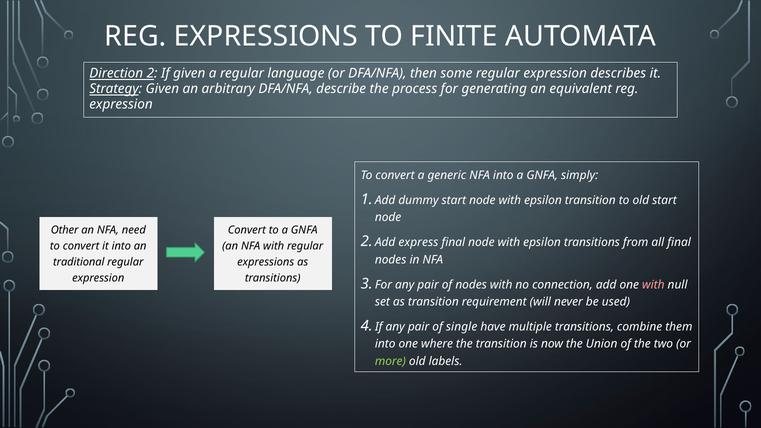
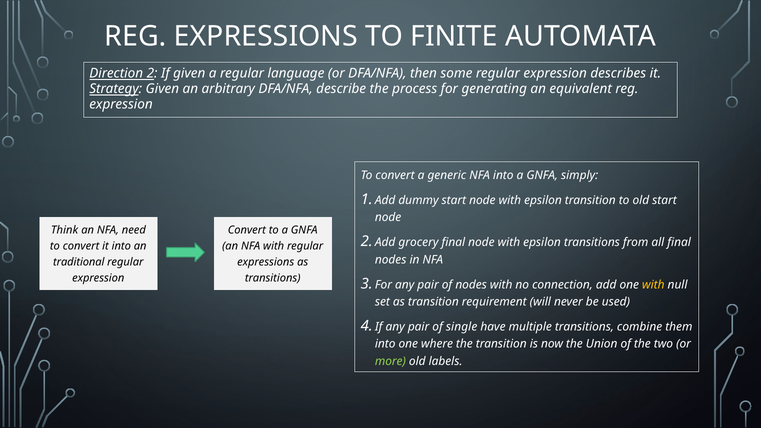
Other: Other -> Think (65, 230)
express: express -> grocery (418, 243)
with colour: pink -> yellow (653, 285)
